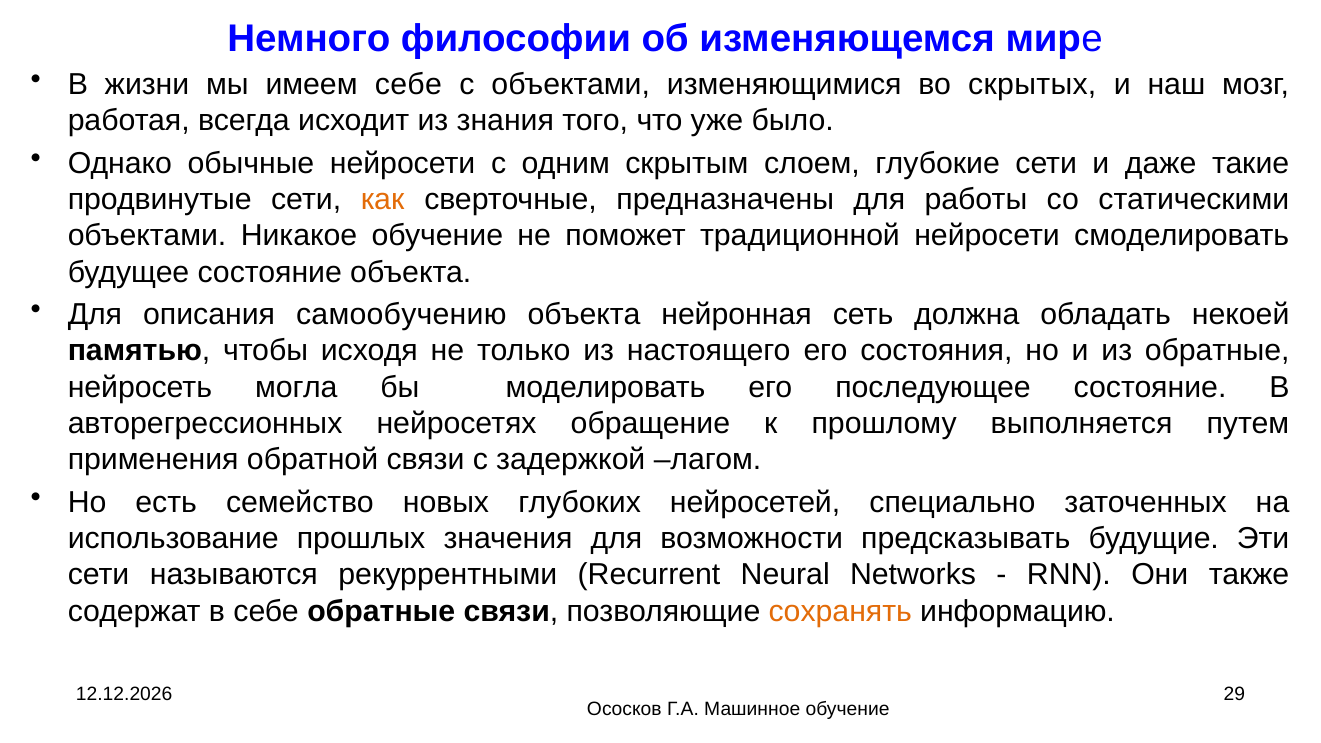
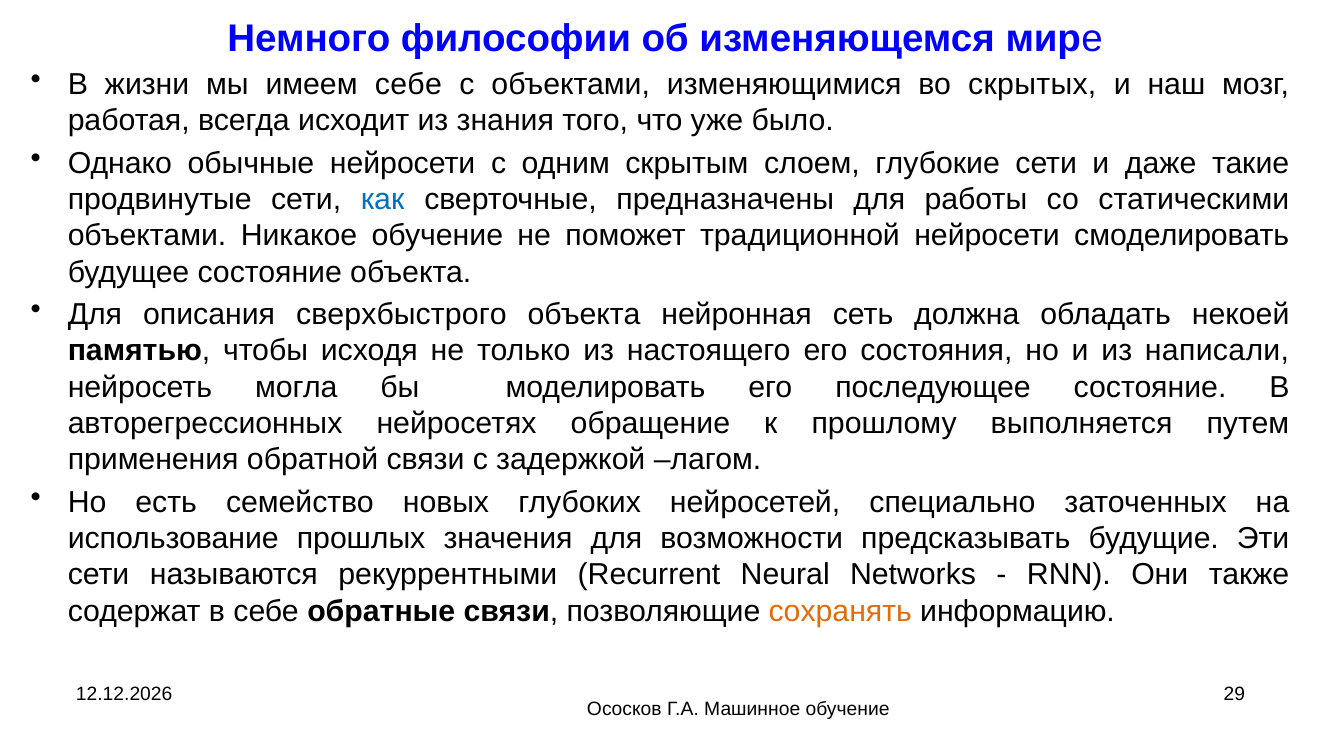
как colour: orange -> blue (383, 200)
самообучению: самообучению -> сверхбыстрого (401, 315)
из обратные: обратные -> написали (1217, 351)
